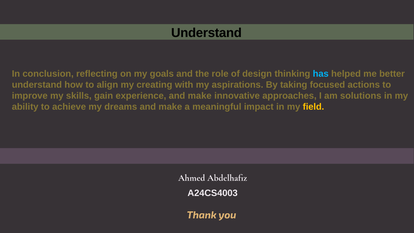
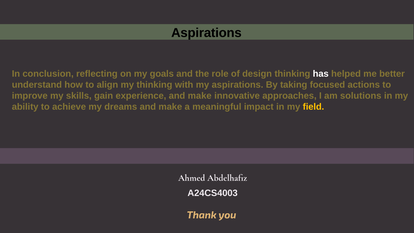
Understand: Understand -> Aspirations (206, 33)
has colour: light blue -> white (321, 74)
my creating: creating -> thinking (154, 85)
